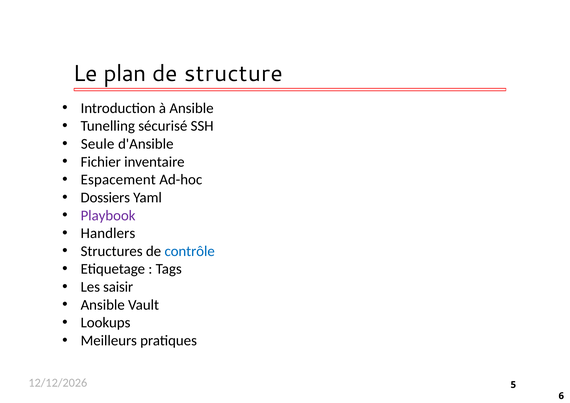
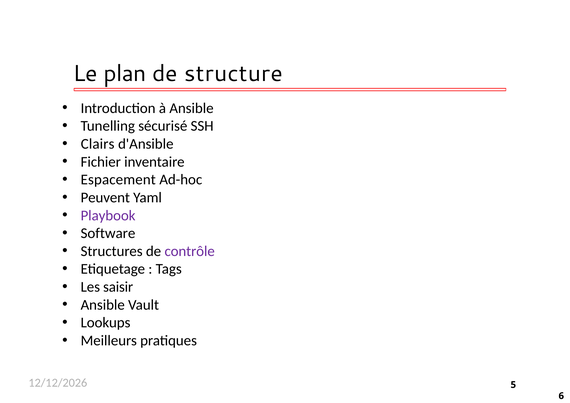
Seule: Seule -> Clairs (98, 144)
Dossiers: Dossiers -> Peuvent (105, 197)
Handlers: Handlers -> Software (108, 233)
contrôle colour: blue -> purple (190, 251)
